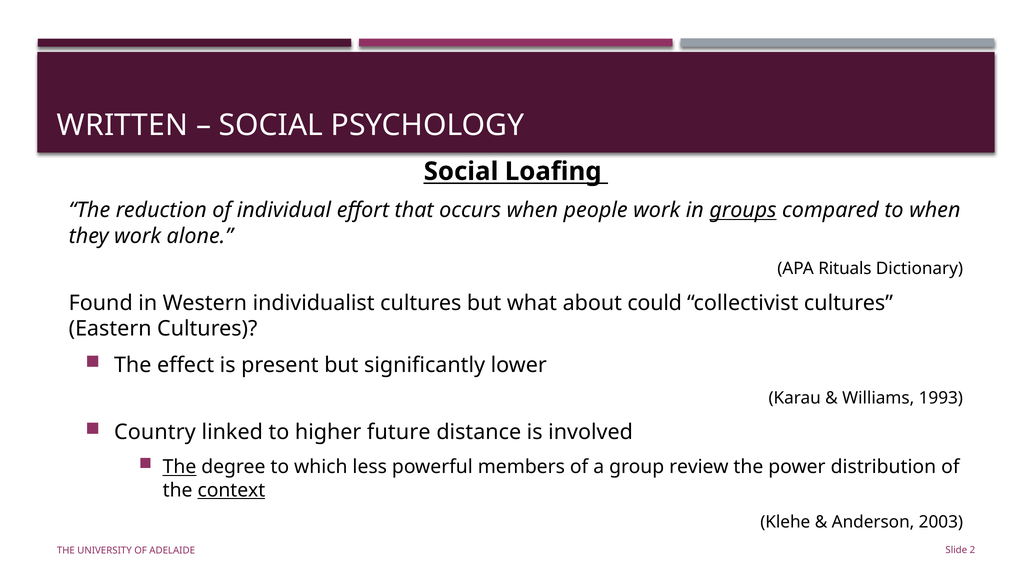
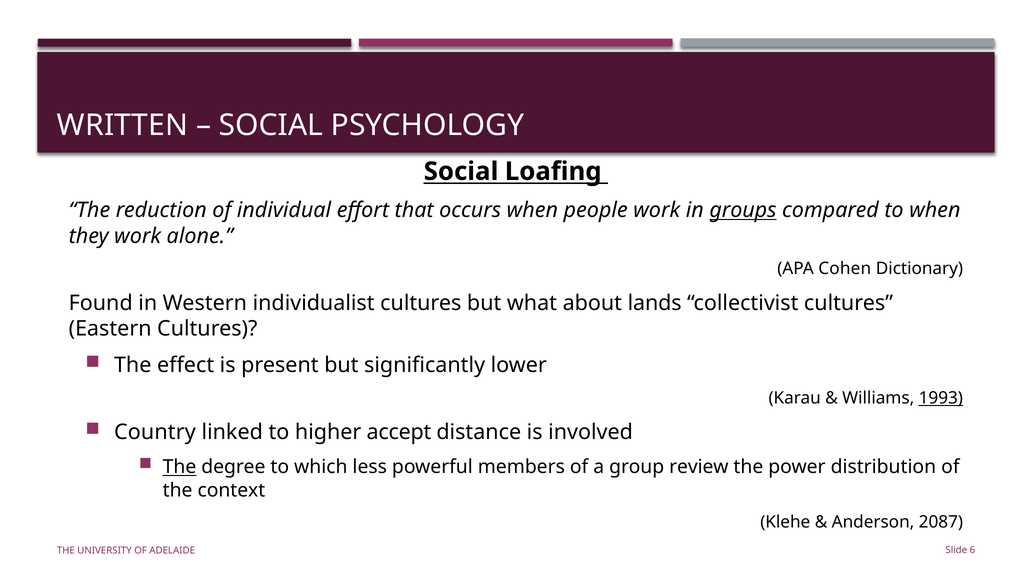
Rituals: Rituals -> Cohen (845, 269)
could: could -> lands (655, 303)
1993 underline: none -> present (941, 398)
future: future -> accept (399, 433)
context underline: present -> none (231, 491)
2003: 2003 -> 2087 (941, 522)
2: 2 -> 6 (972, 550)
